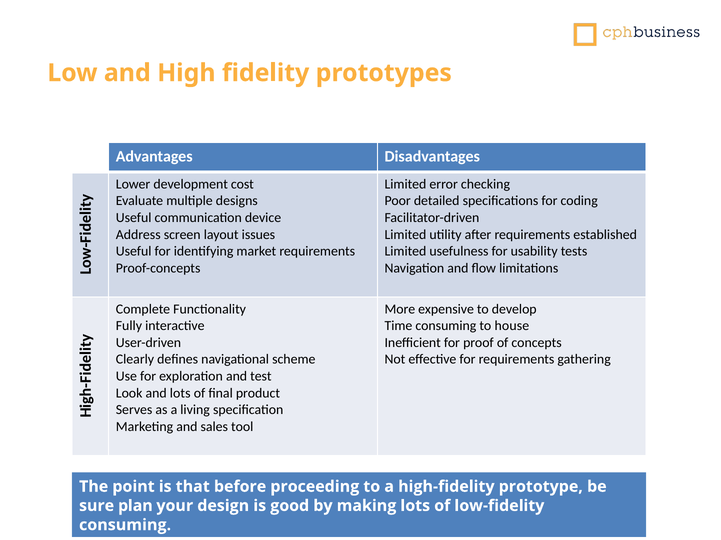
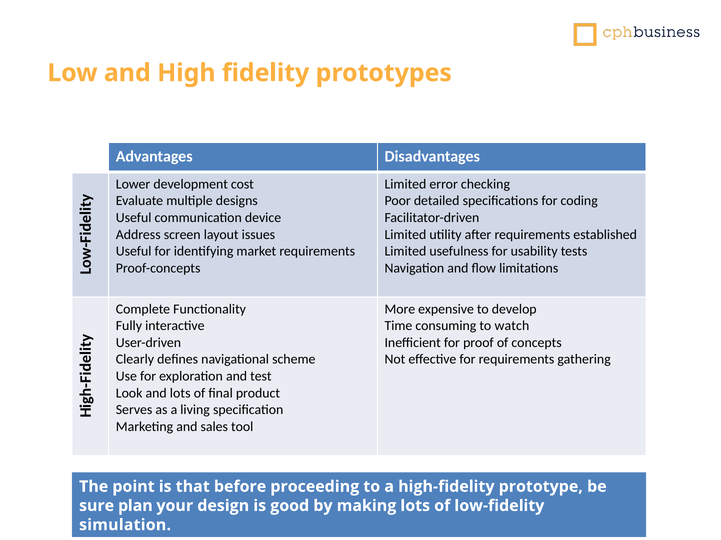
house: house -> watch (512, 326)
consuming: consuming -> simulation (125, 526)
